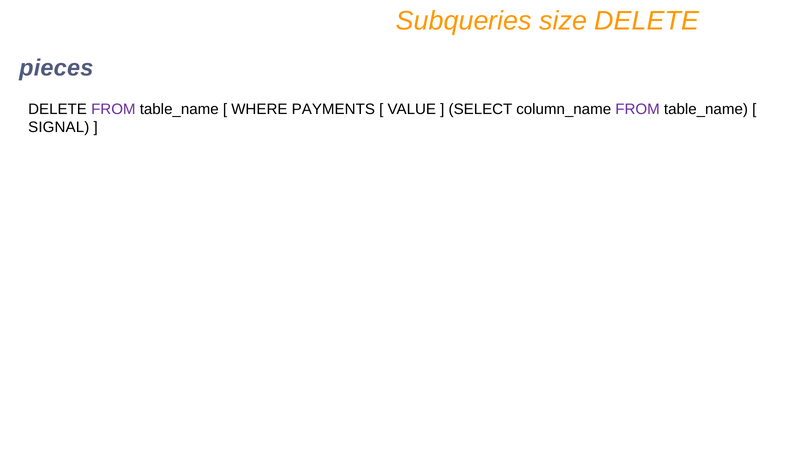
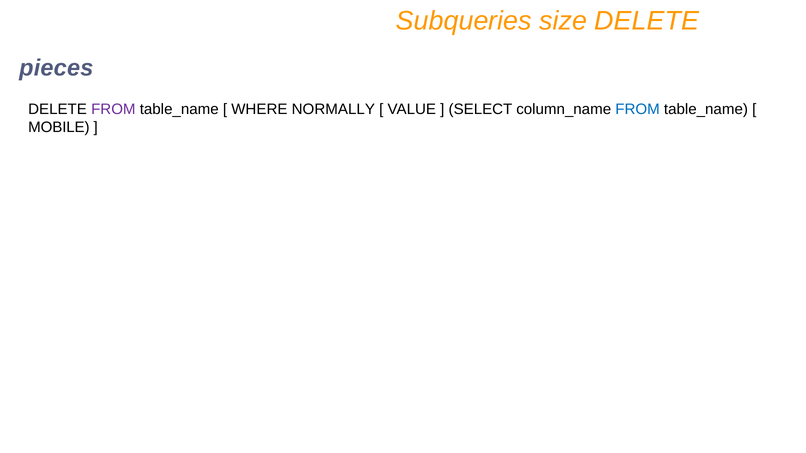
PAYMENTS: PAYMENTS -> NORMALLY (333, 109)
FROM colour: purple -> blue (638, 109)
SIGNAL: SIGNAL -> MOBILE (59, 128)
